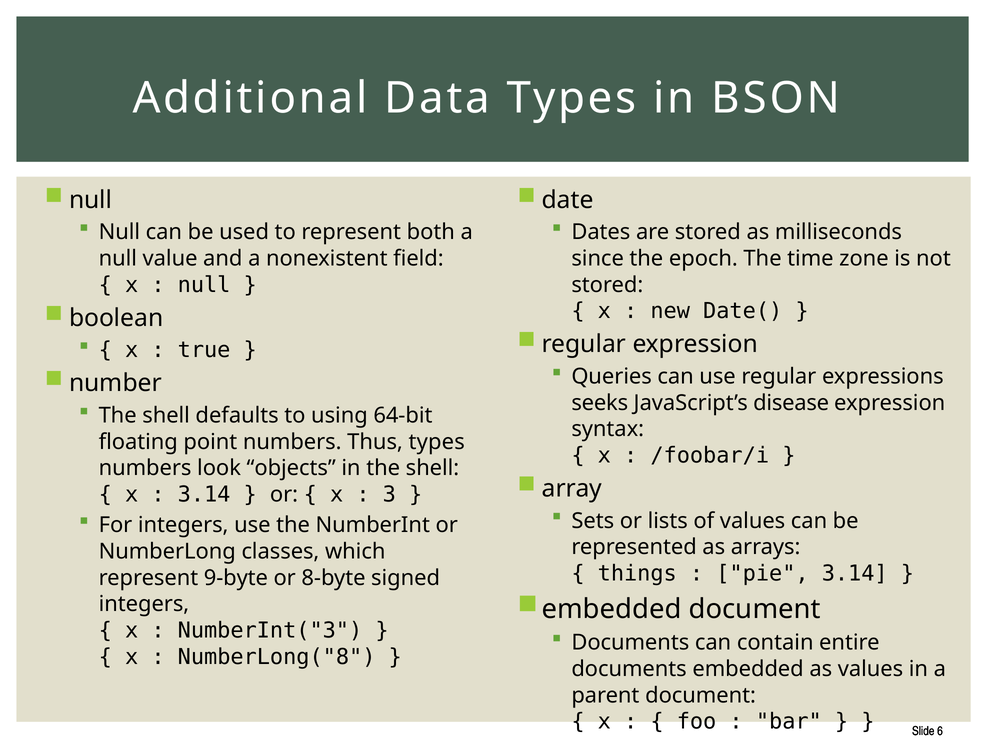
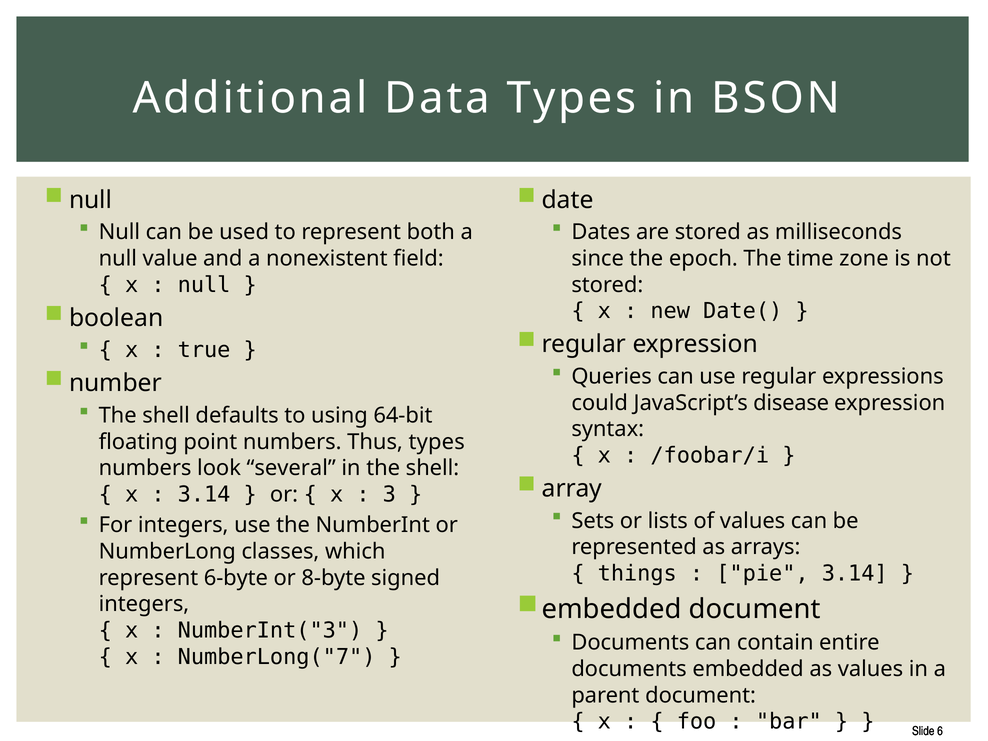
seeks: seeks -> could (600, 403)
objects: objects -> several (291, 468)
9-byte: 9-byte -> 6-byte (236, 578)
NumberLong("8: NumberLong("8 -> NumberLong("7 (277, 657)
